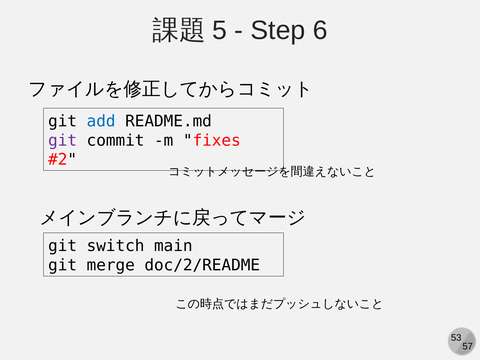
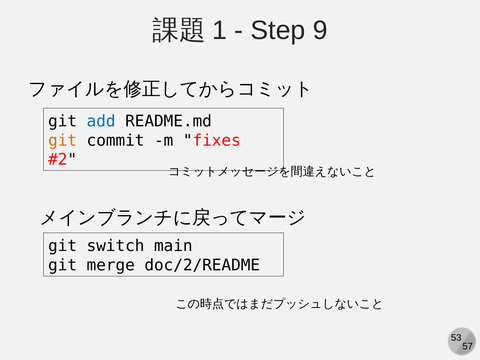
5: 5 -> 1 (220, 30)
6: 6 -> 9 (320, 30)
git colour: purple -> orange (63, 140)
